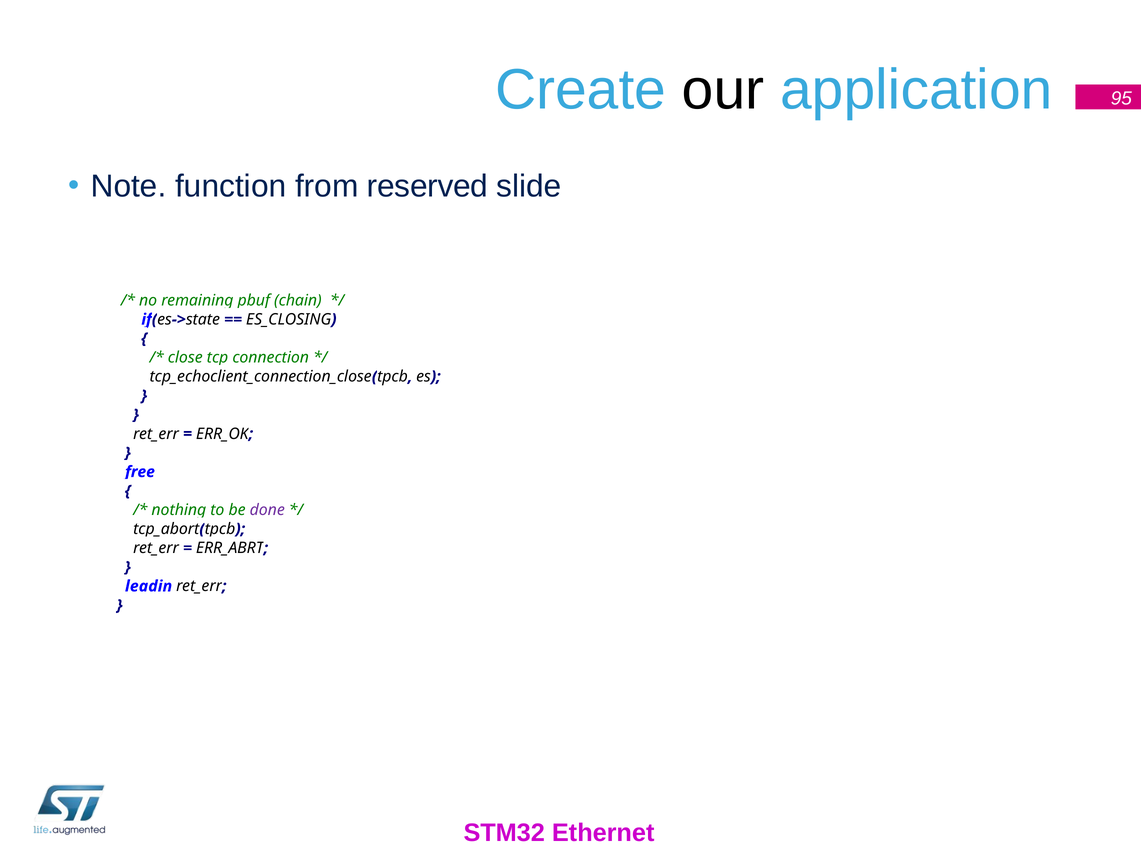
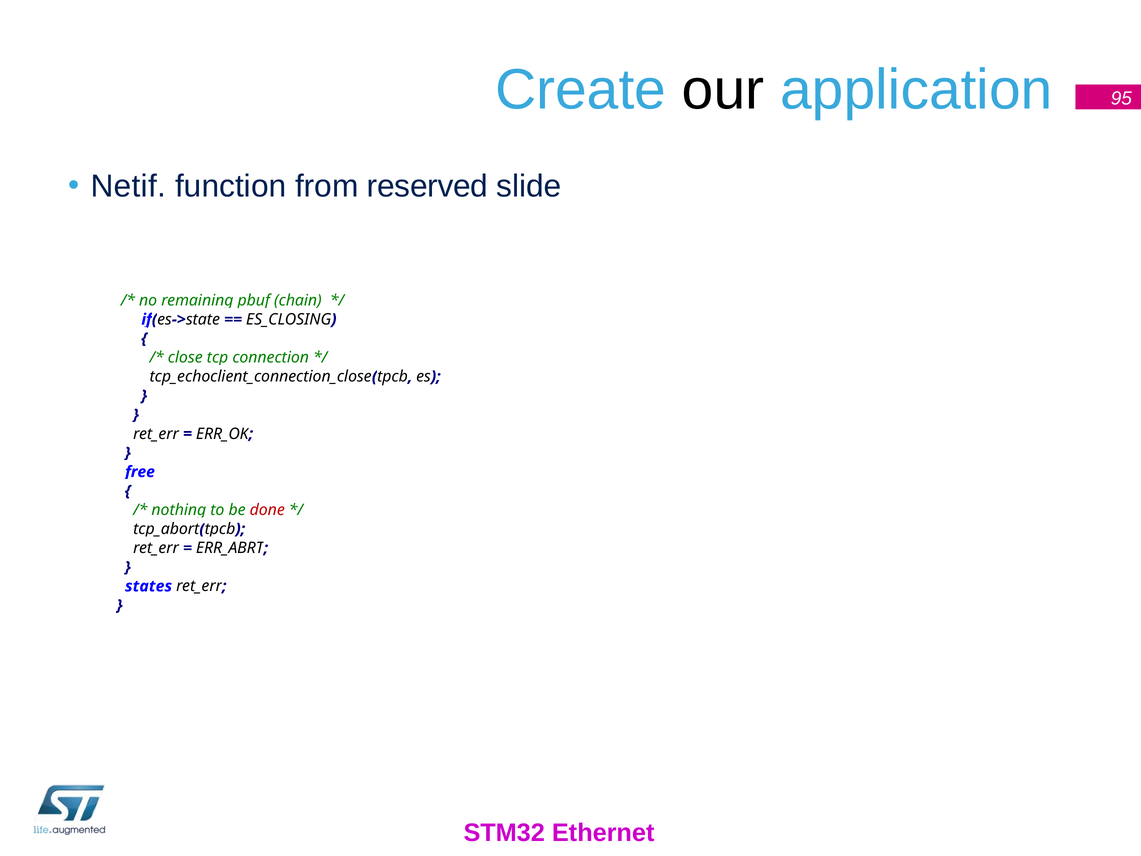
Note: Note -> Netif (128, 186)
done colour: purple -> red (267, 510)
leadin: leadin -> states (149, 586)
